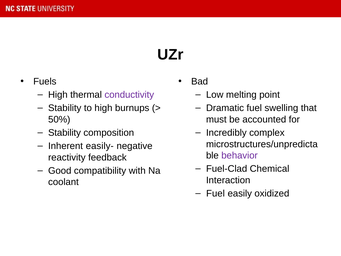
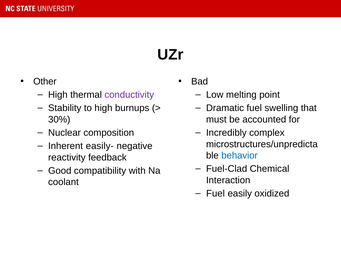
Fuels: Fuels -> Other (45, 81)
50%: 50% -> 30% (59, 119)
Stability: Stability -> Nuclear (64, 133)
behavior colour: purple -> blue (240, 155)
